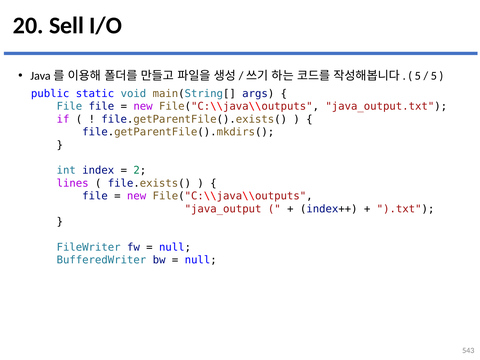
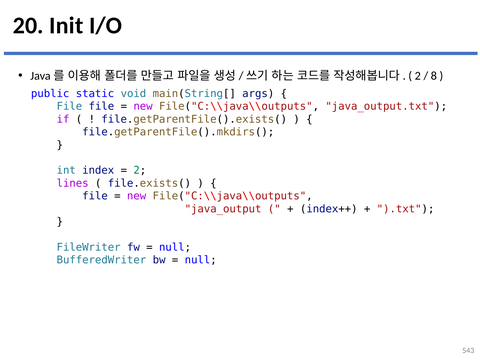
Sell: Sell -> Init (66, 26)
5: 5 -> 2 (418, 76)
5: 5 -> 8 (434, 76)
